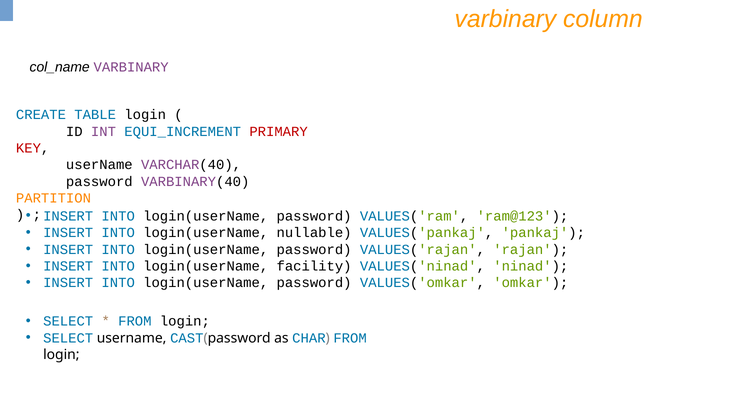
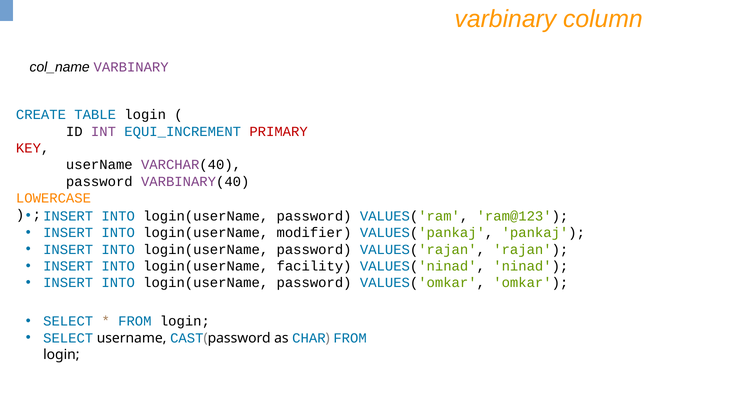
PARTITION: PARTITION -> LOWERCASE (53, 198)
nullable: nullable -> modifier (314, 233)
